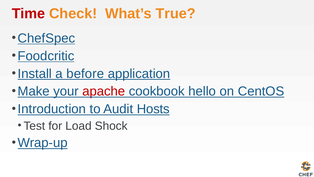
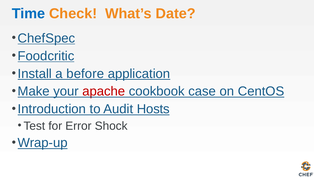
Time colour: red -> blue (28, 14)
True: True -> Date (176, 14)
hello: hello -> case (202, 91)
Load: Load -> Error (78, 126)
